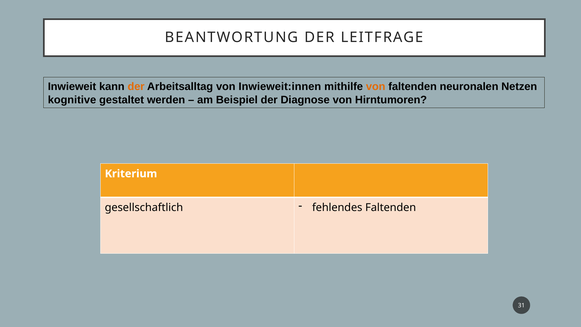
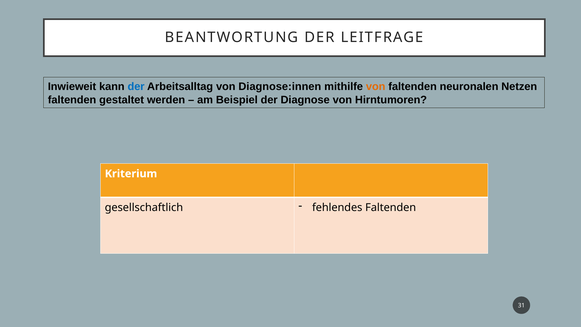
der colour: orange -> blue (136, 87)
Inwieweit:innen: Inwieweit:innen -> Diagnose:innen (280, 87)
kognitive: kognitive -> faltenden (72, 100)
